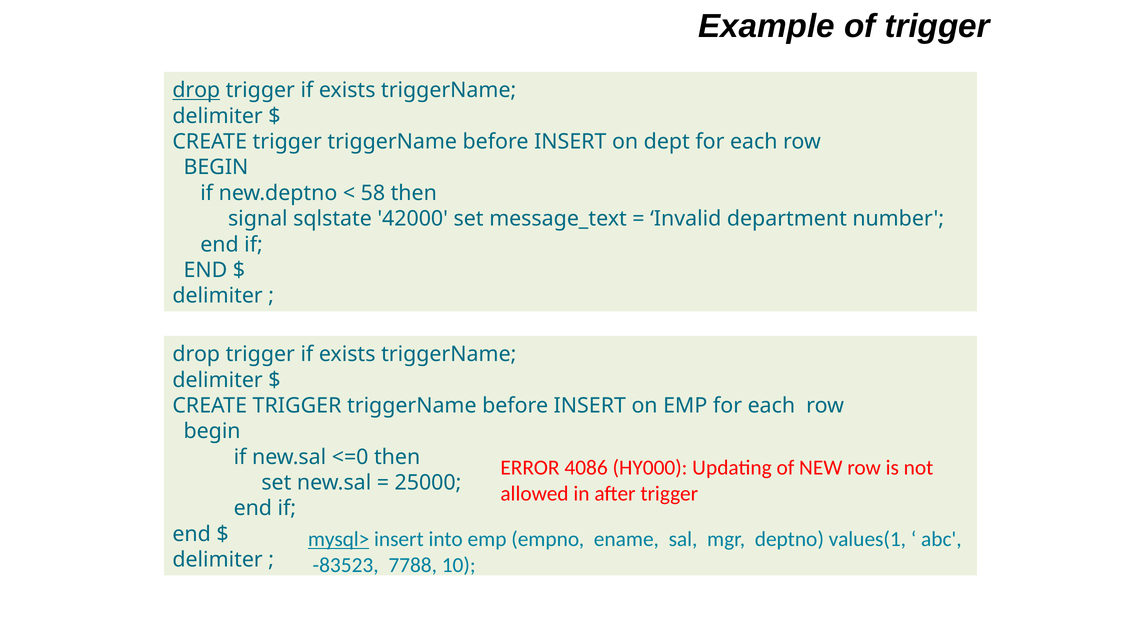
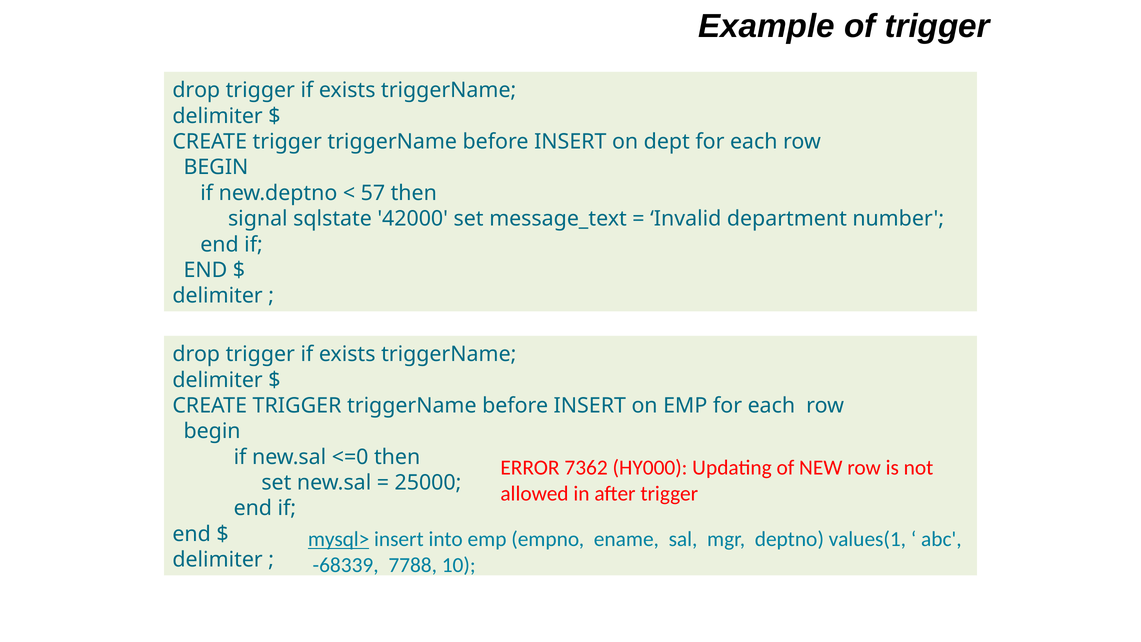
drop underline: present -> none (196, 90)
58: 58 -> 57 (373, 193)
4086: 4086 -> 7362 (586, 468)
-83523: -83523 -> -68339 (346, 565)
